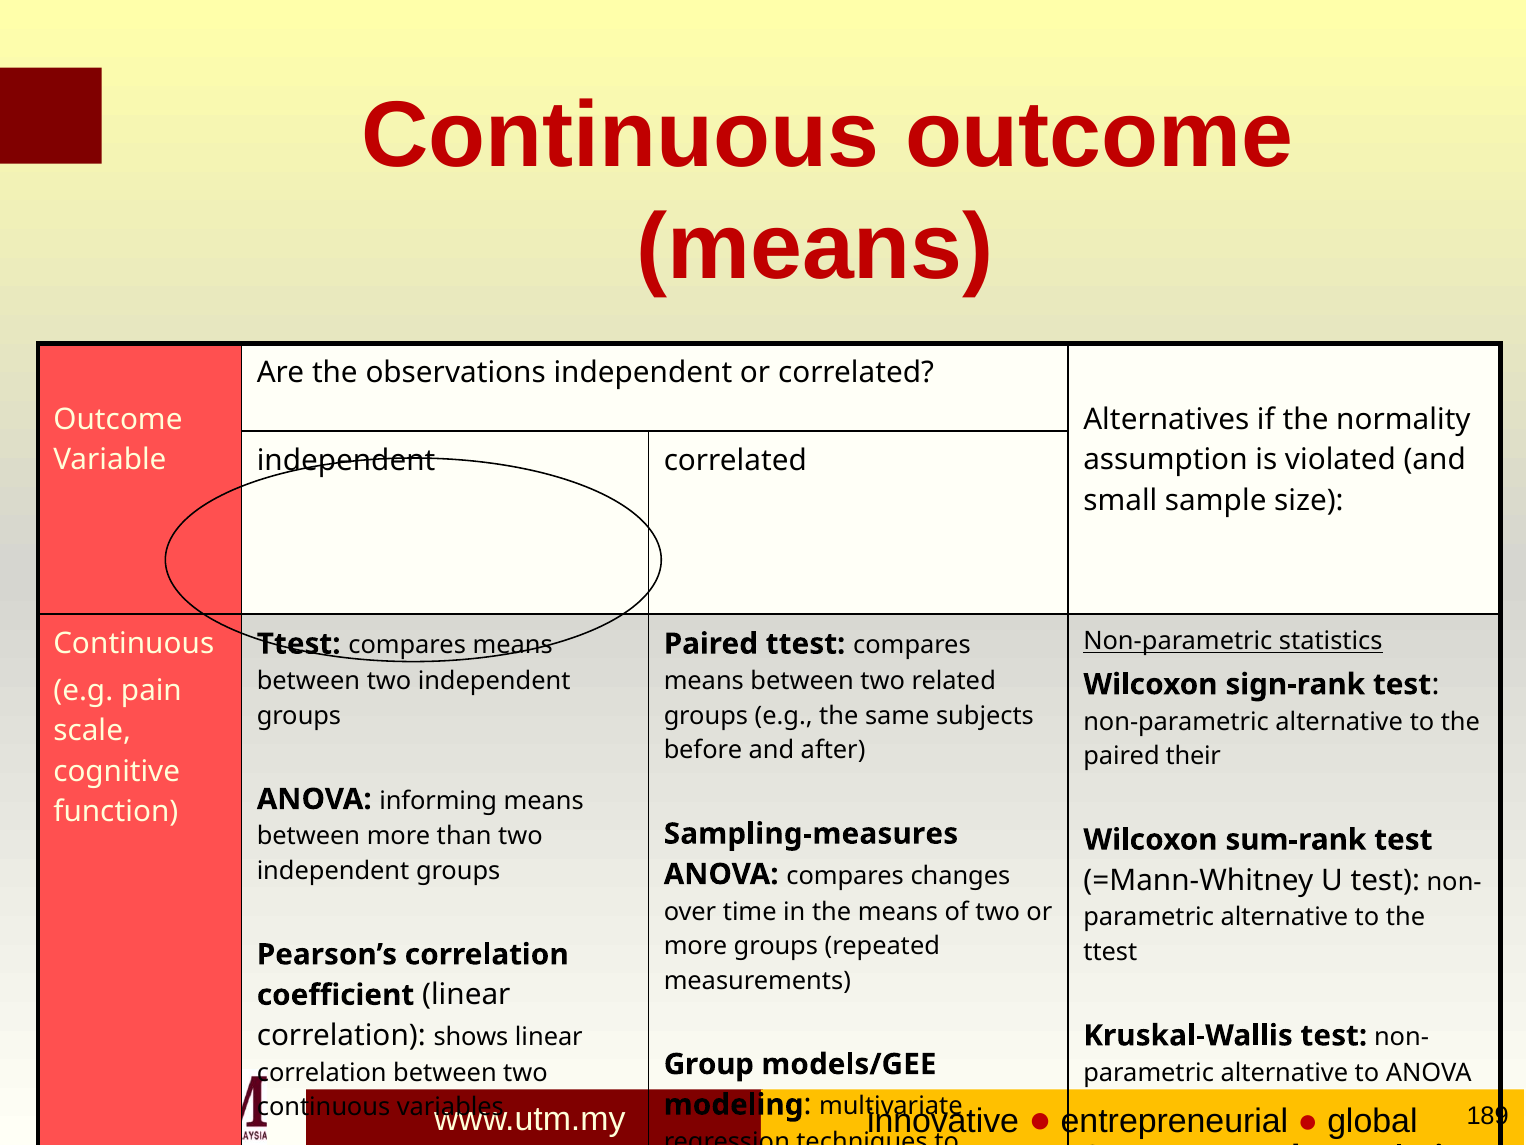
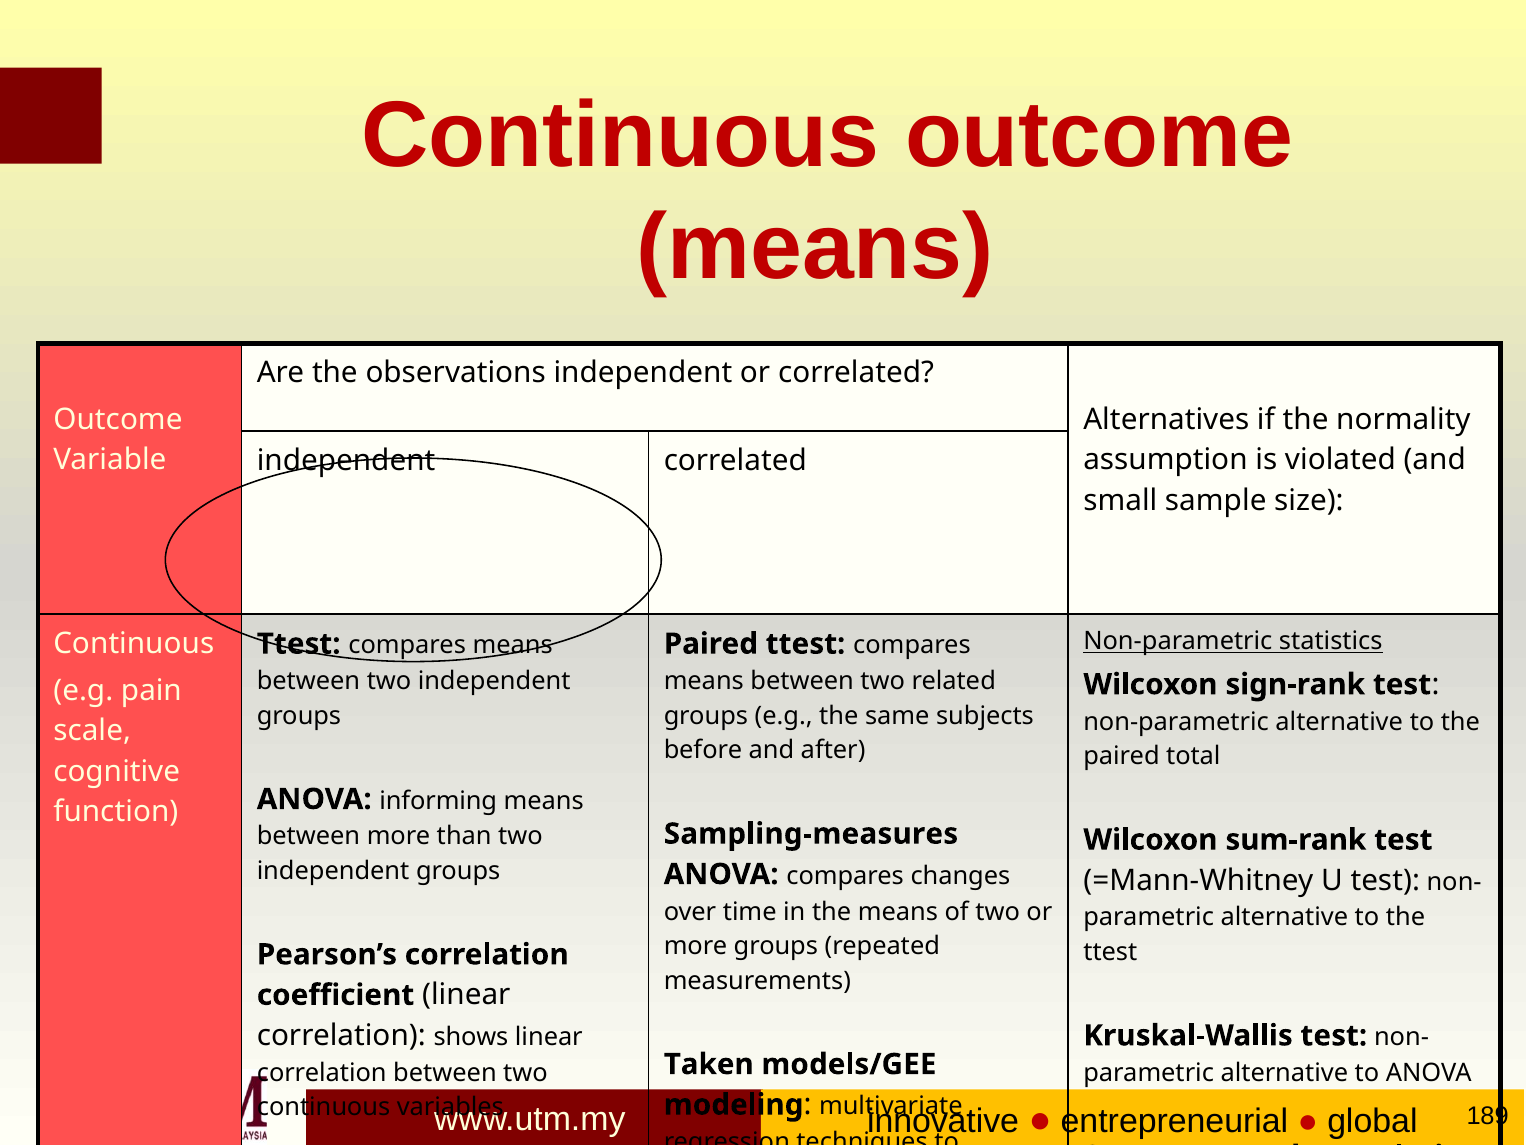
their: their -> total (1193, 756)
Group: Group -> Taken (709, 1064)
